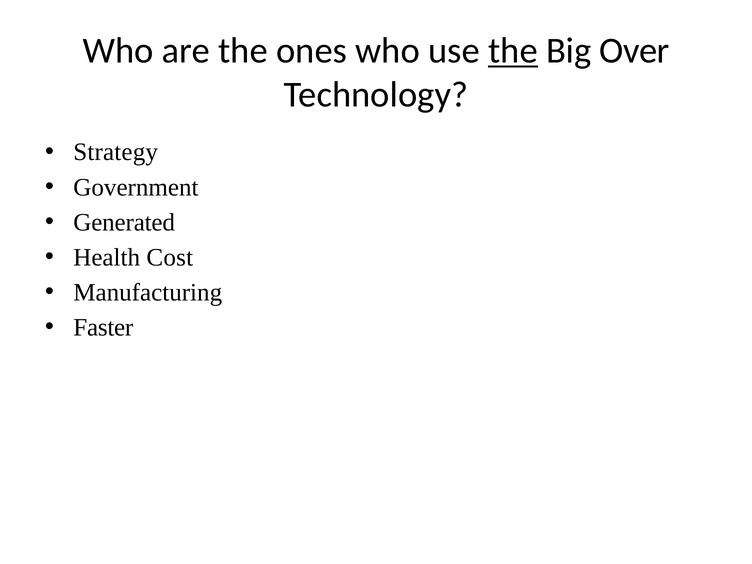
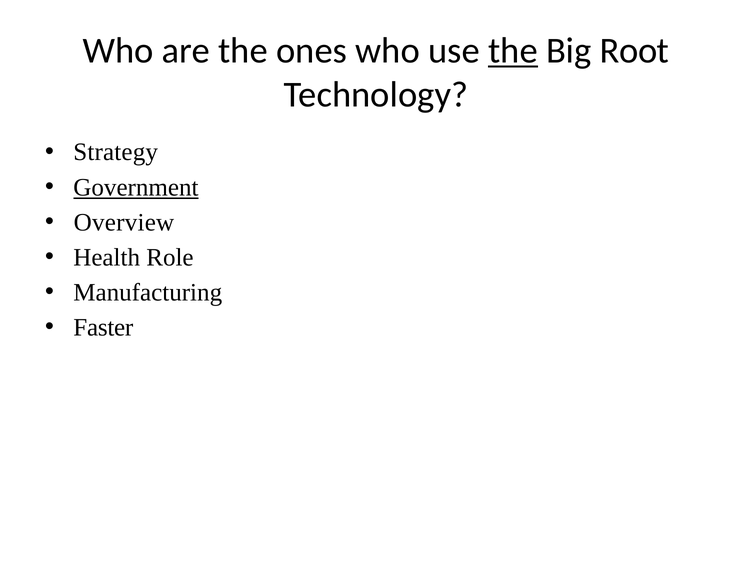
Over: Over -> Root (634, 51)
Government underline: none -> present (136, 187)
Generated: Generated -> Overview (124, 222)
Cost: Cost -> Role (170, 257)
